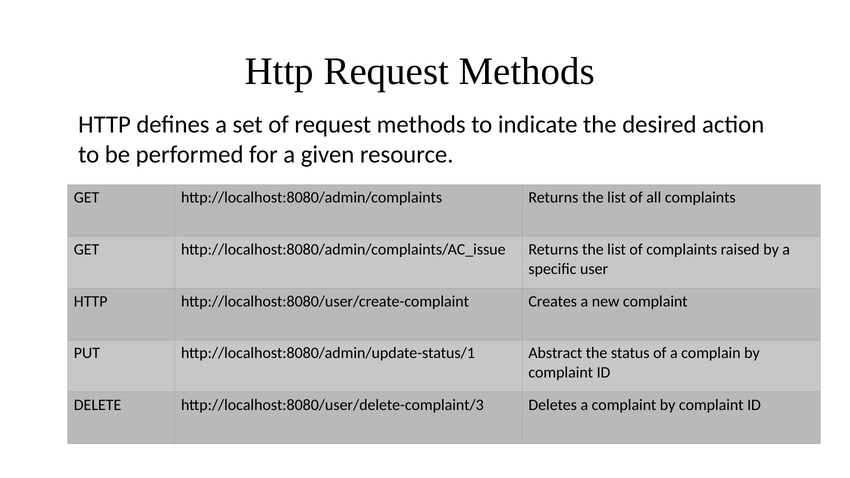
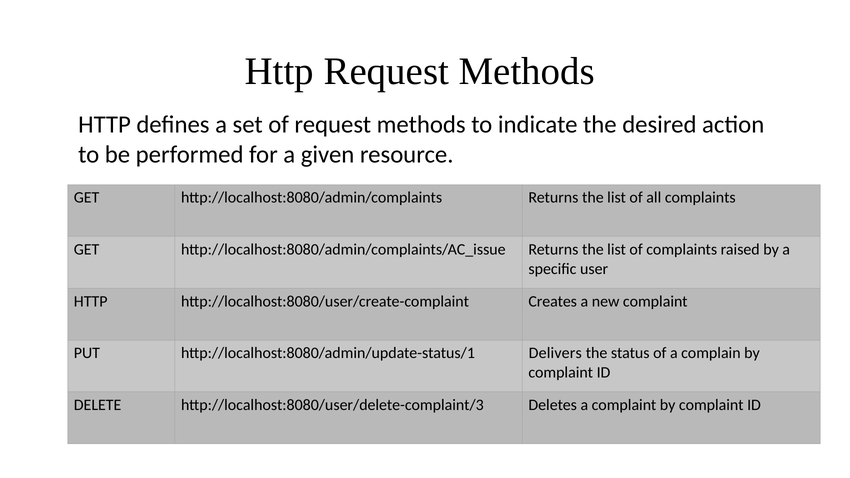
Abstract: Abstract -> Delivers (555, 353)
